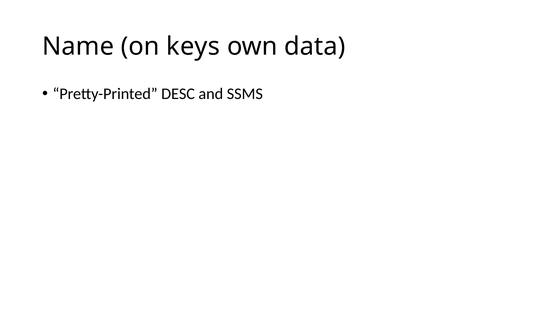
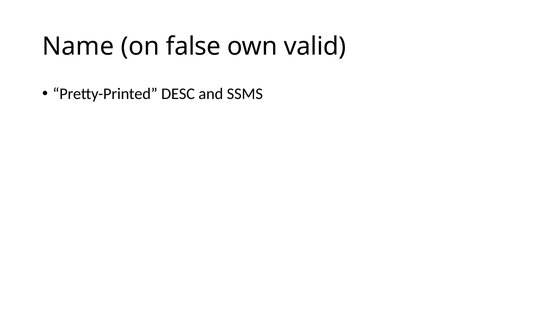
keys: keys -> false (193, 47)
data: data -> valid (315, 47)
